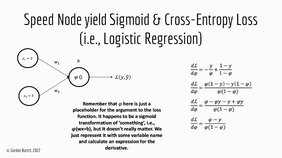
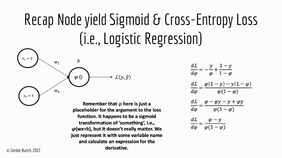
Speed: Speed -> Recap (39, 20)
